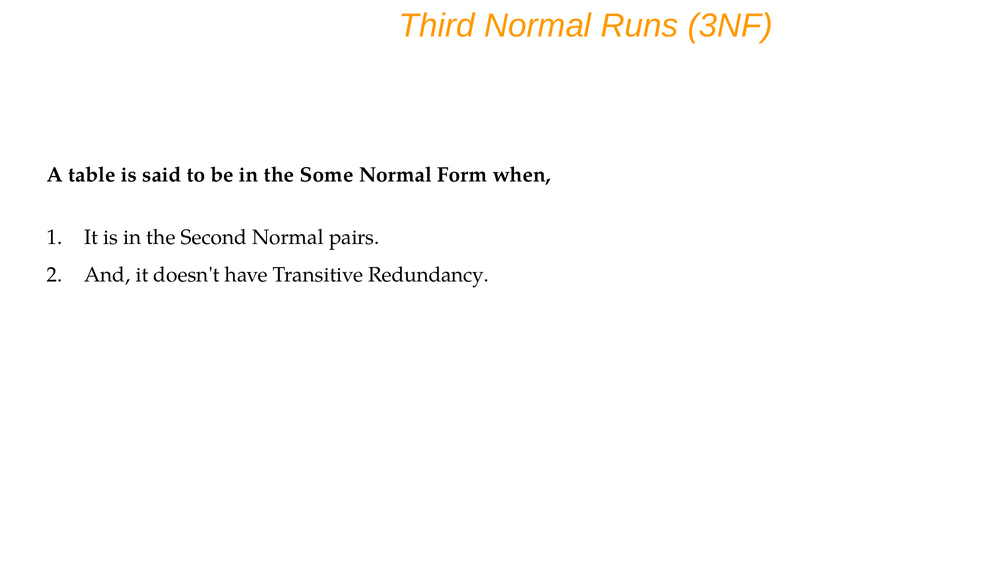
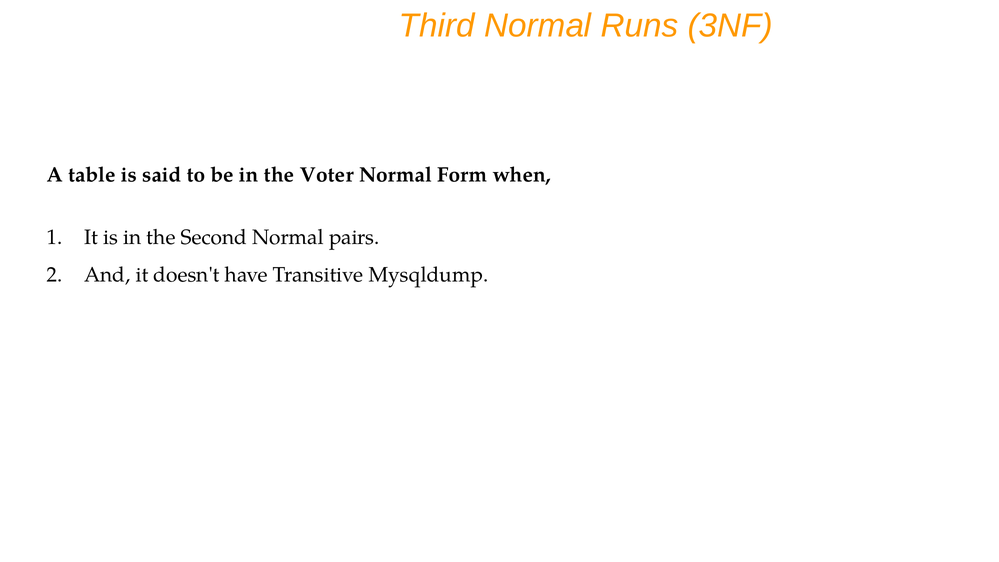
Some: Some -> Voter (327, 175)
Redundancy: Redundancy -> Mysqldump (428, 275)
